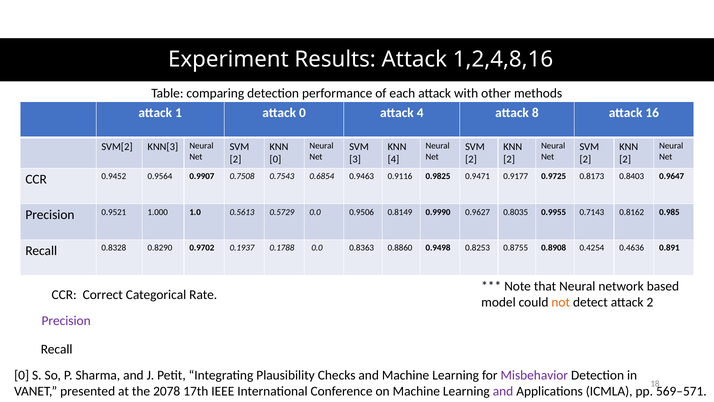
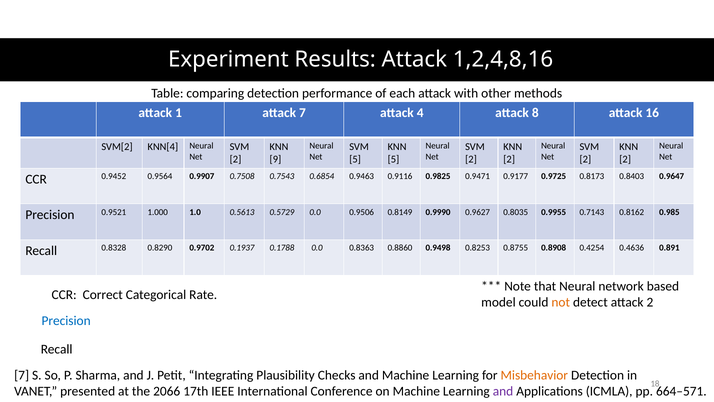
attack 0: 0 -> 7 (302, 113)
KNN[3: KNN[3 -> KNN[4 (163, 146)
0: 0 -> 9 (275, 159)
3: 3 -> 5 (355, 159)
4: 4 -> 5 (393, 159)
Precision colour: purple -> blue (66, 320)
0: 0 -> 7 (22, 375)
Misbehavior colour: purple -> orange (534, 375)
2078: 2078 -> 2066 (167, 391)
569–571: 569–571 -> 664–571 (681, 391)
